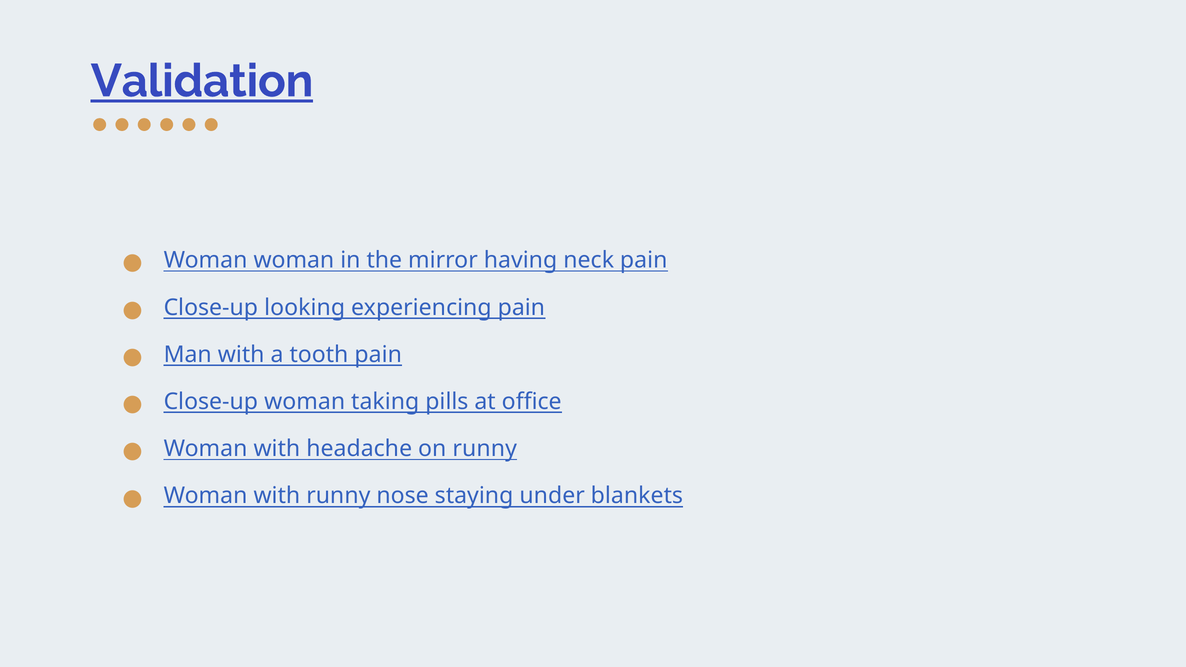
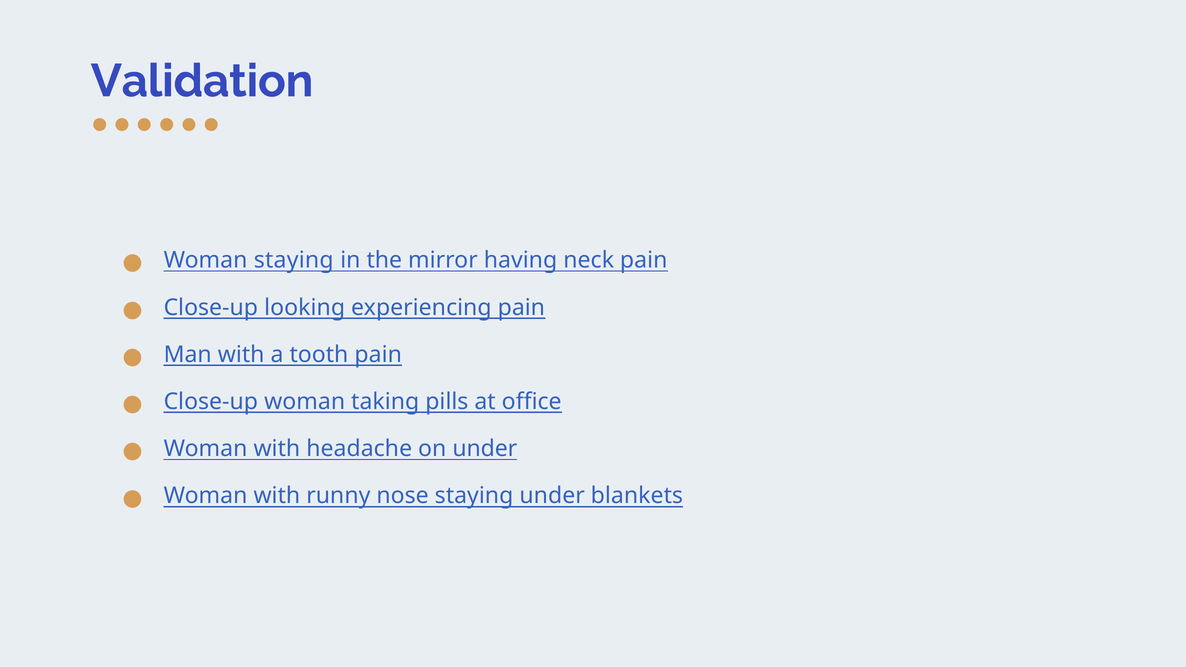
Validation underline: present -> none (202, 81)
Woman woman: woman -> staying (294, 260)
on runny: runny -> under (485, 449)
